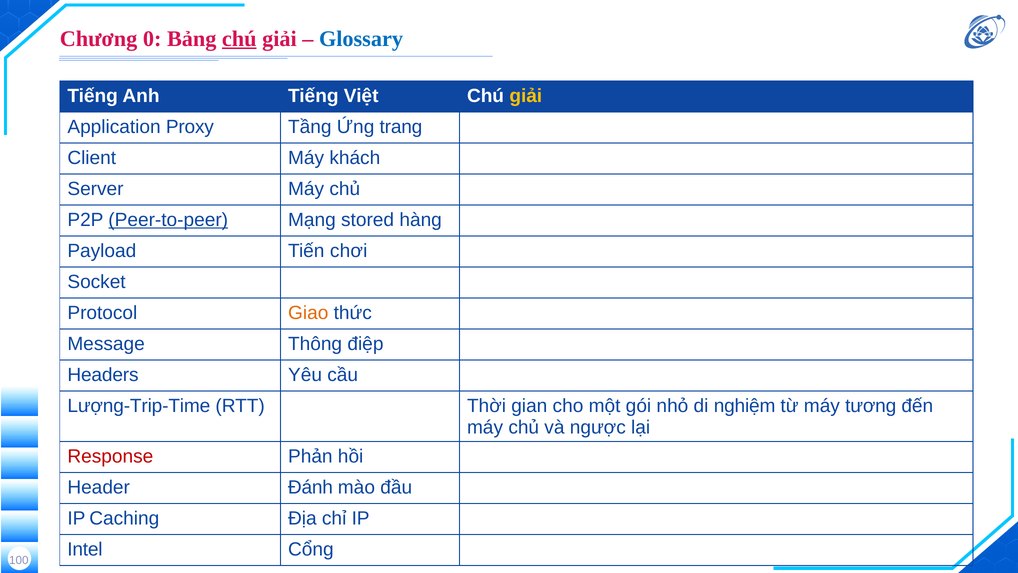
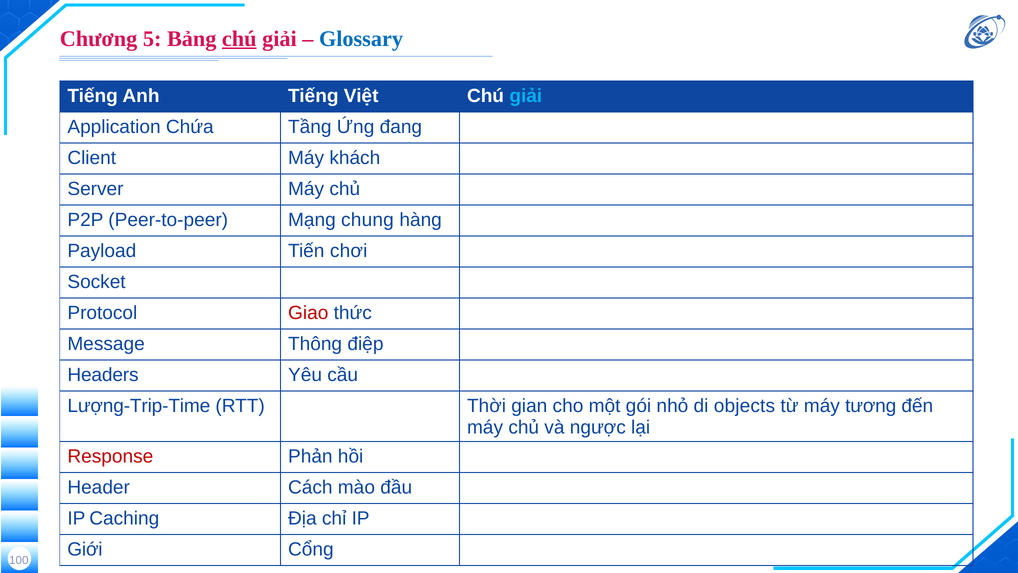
0: 0 -> 5 (152, 39)
giải colour: yellow -> light blue (526, 96)
Proxy: Proxy -> Chứa (190, 127)
trang: trang -> đang (401, 127)
Peer-to-peer underline: present -> none (168, 220)
stored: stored -> chung (367, 220)
Giao colour: orange -> red (308, 313)
nghiệm: nghiệm -> objects (744, 406)
Đánh: Đánh -> Cách (310, 487)
Intel: Intel -> Giới (85, 549)
